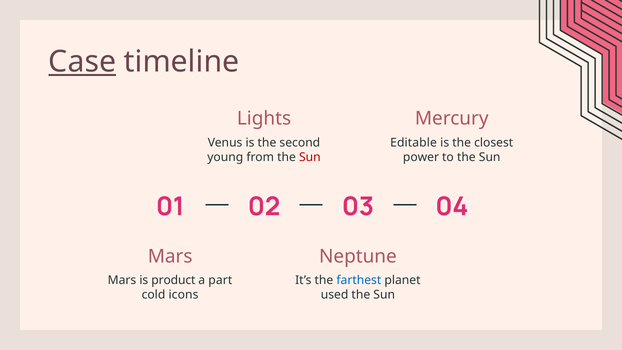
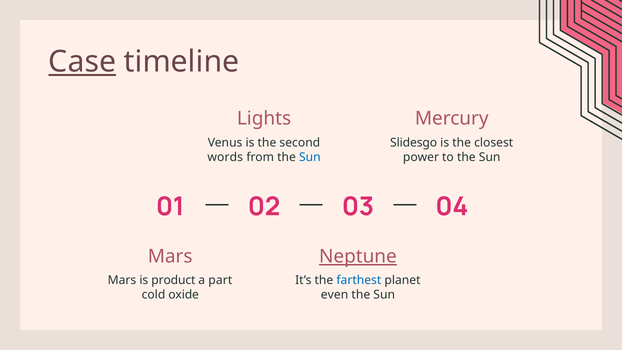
Editable: Editable -> Slidesgo (414, 142)
young: young -> words (225, 157)
Sun colour: red -> blue (310, 157)
Neptune underline: none -> present (358, 257)
icons: icons -> oxide (184, 295)
used: used -> even (335, 295)
